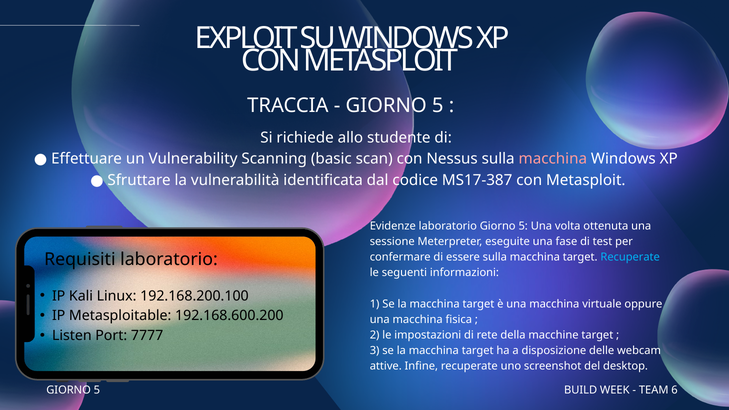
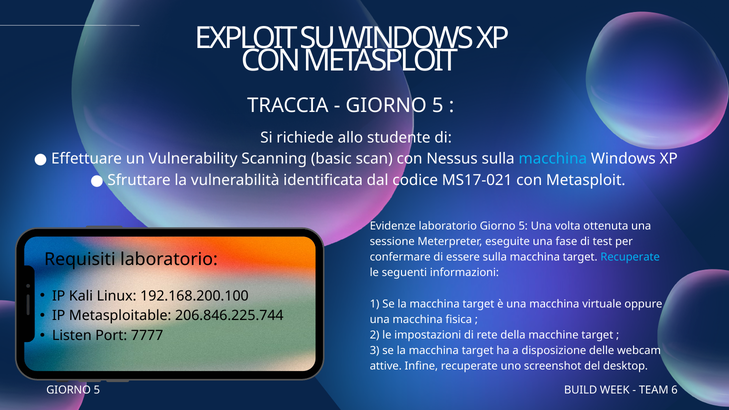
macchina colour: pink -> light blue (553, 159)
MS17-387: MS17-387 -> MS17-021 (477, 180)
192.168.600.200: 192.168.600.200 -> 206.846.225.744 (229, 316)
